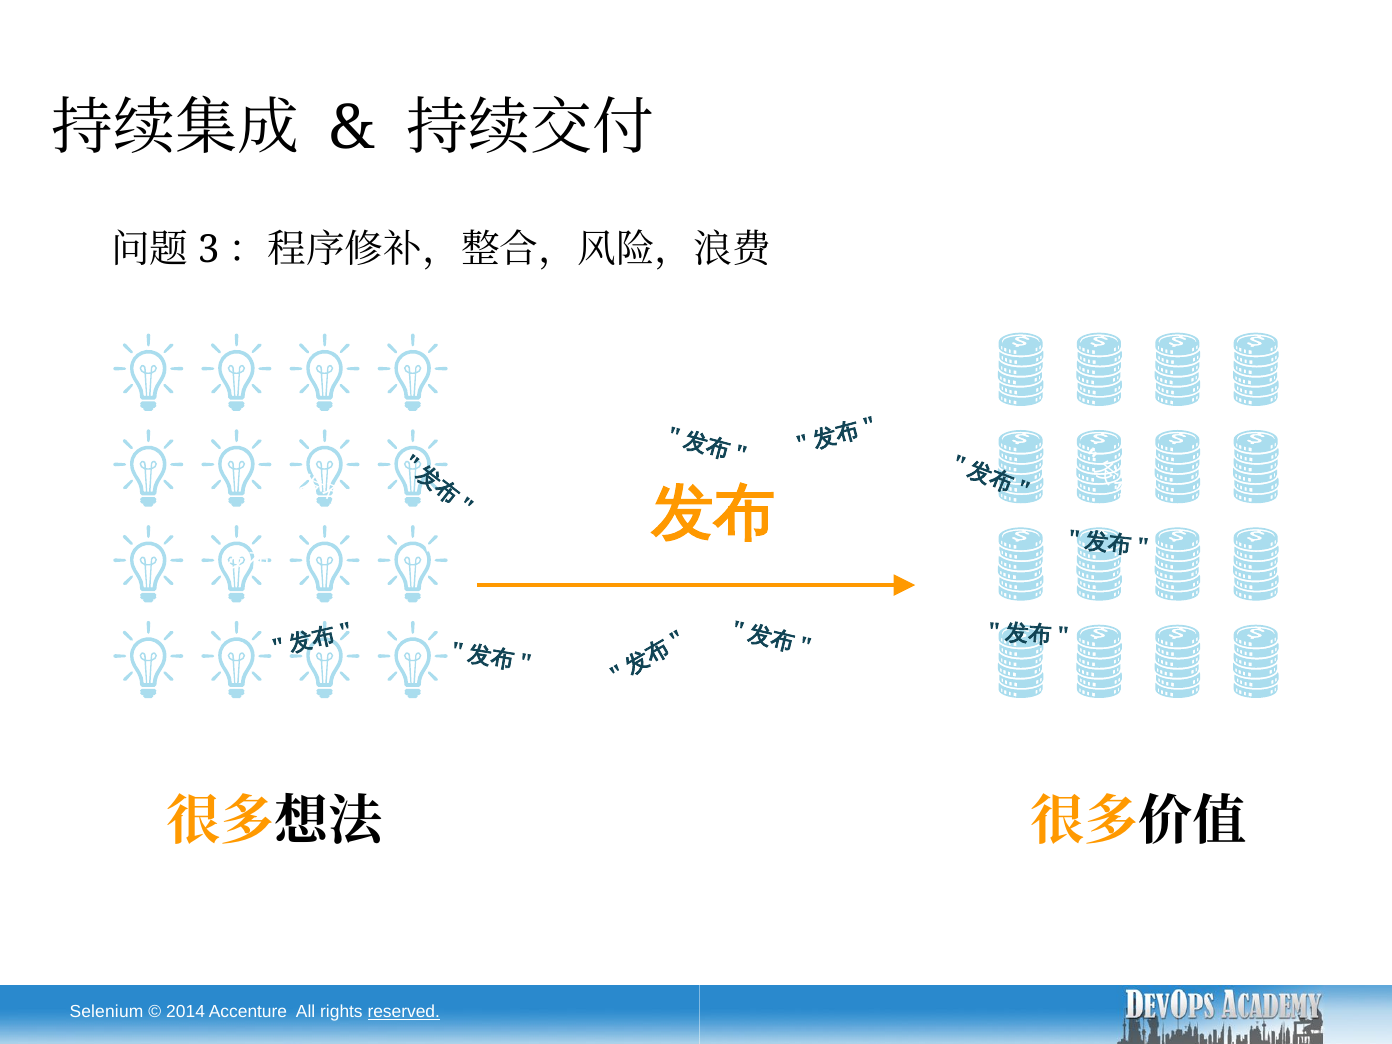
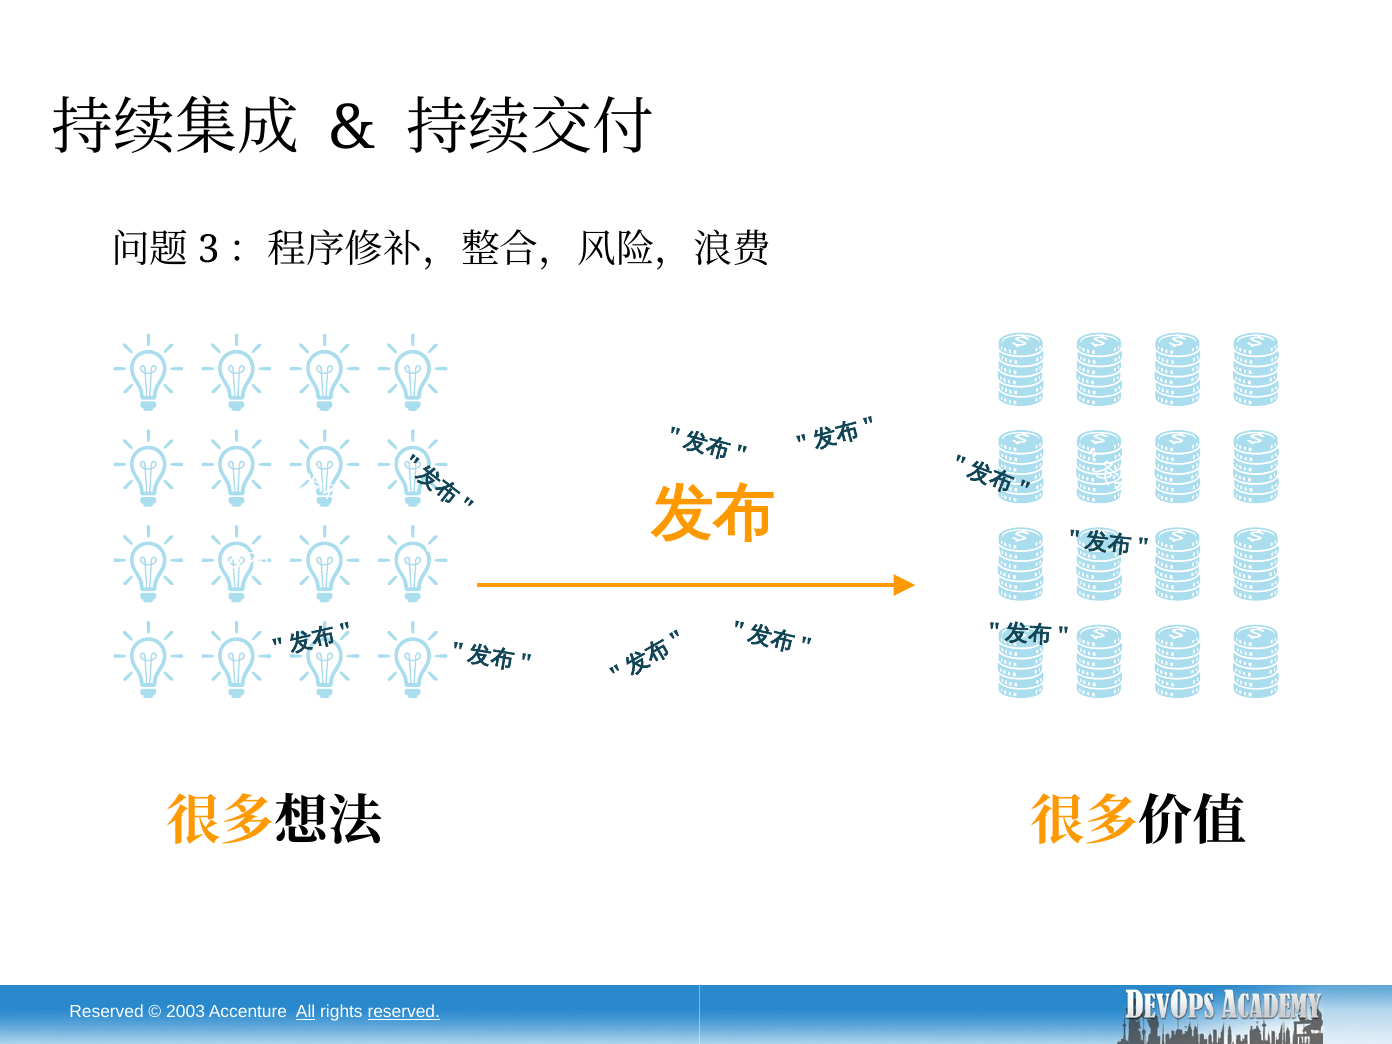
Selenium: Selenium -> Reserved (107, 1012)
2014: 2014 -> 2003 (186, 1012)
All underline: none -> present (306, 1012)
